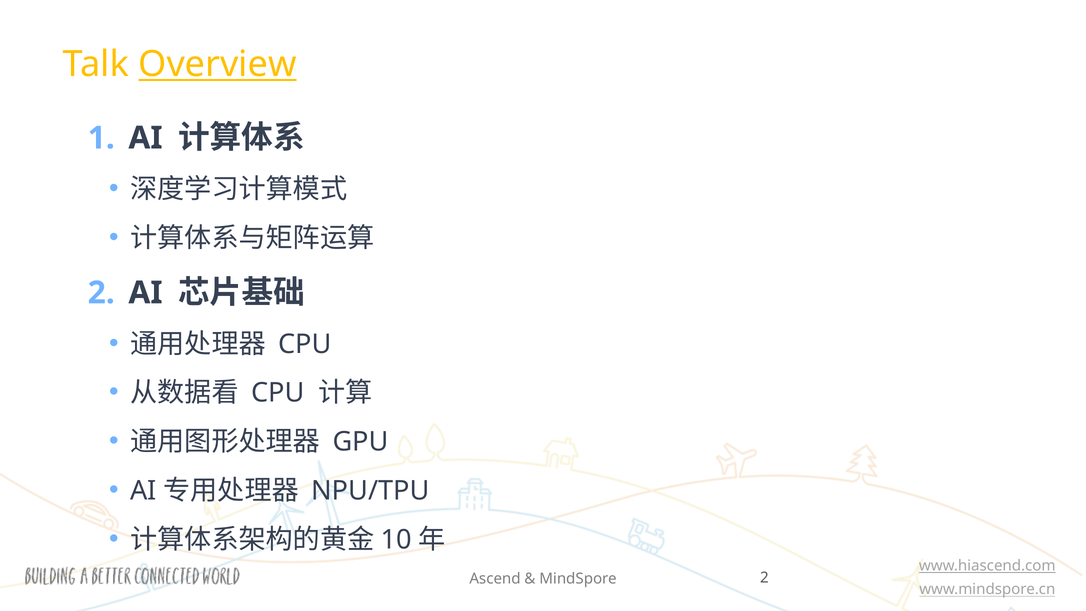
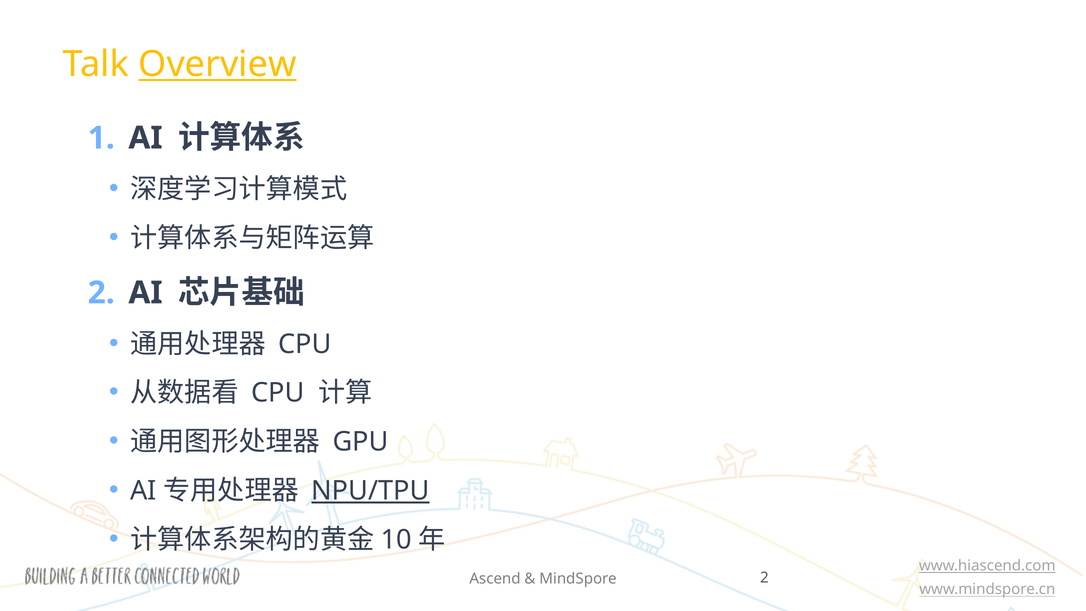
NPU/TPU underline: none -> present (370, 490)
